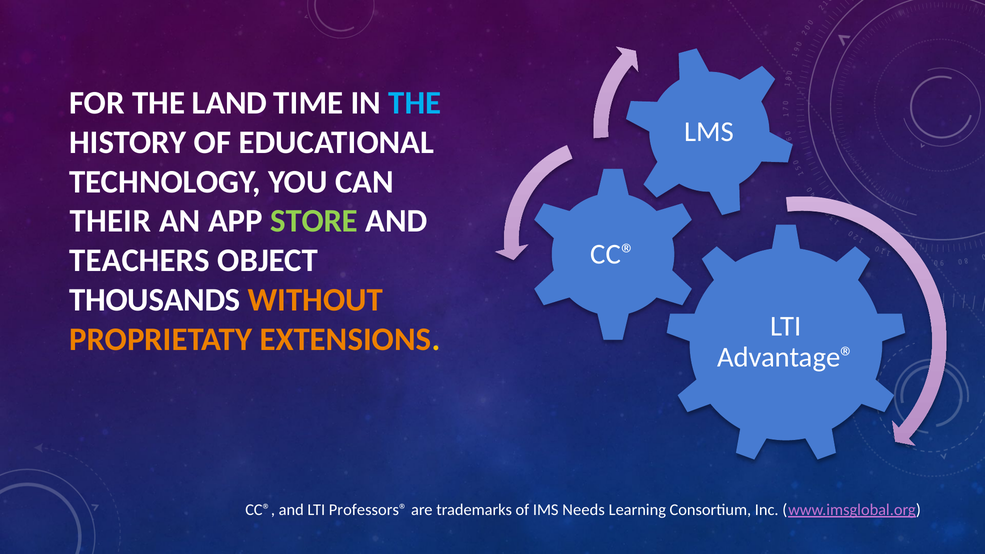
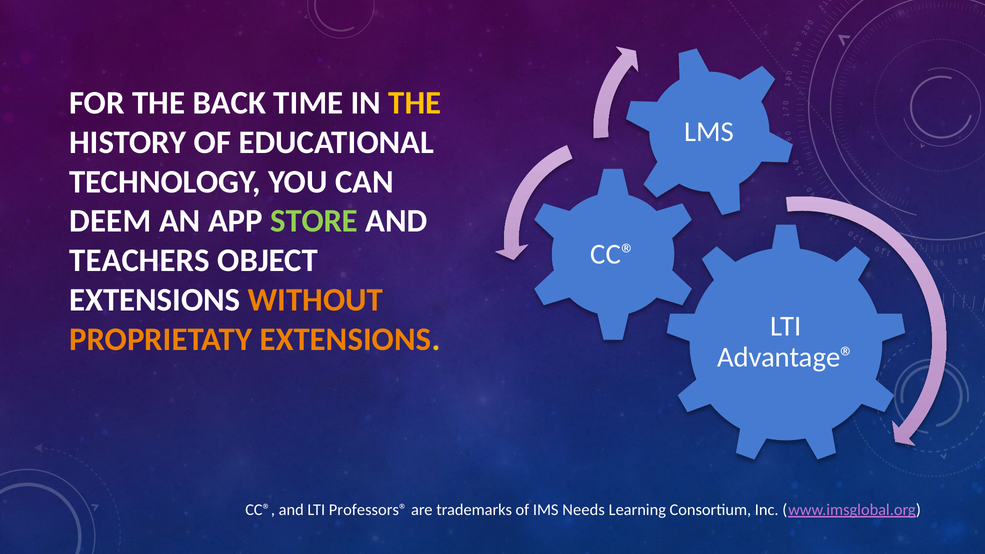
LAND: LAND -> BACK (229, 103)
THE colour: light blue -> yellow (415, 103)
THEIR: THEIR -> DEEM (110, 221)
THOUSANDS: THOUSANDS -> EXTENSIONS (155, 300)
